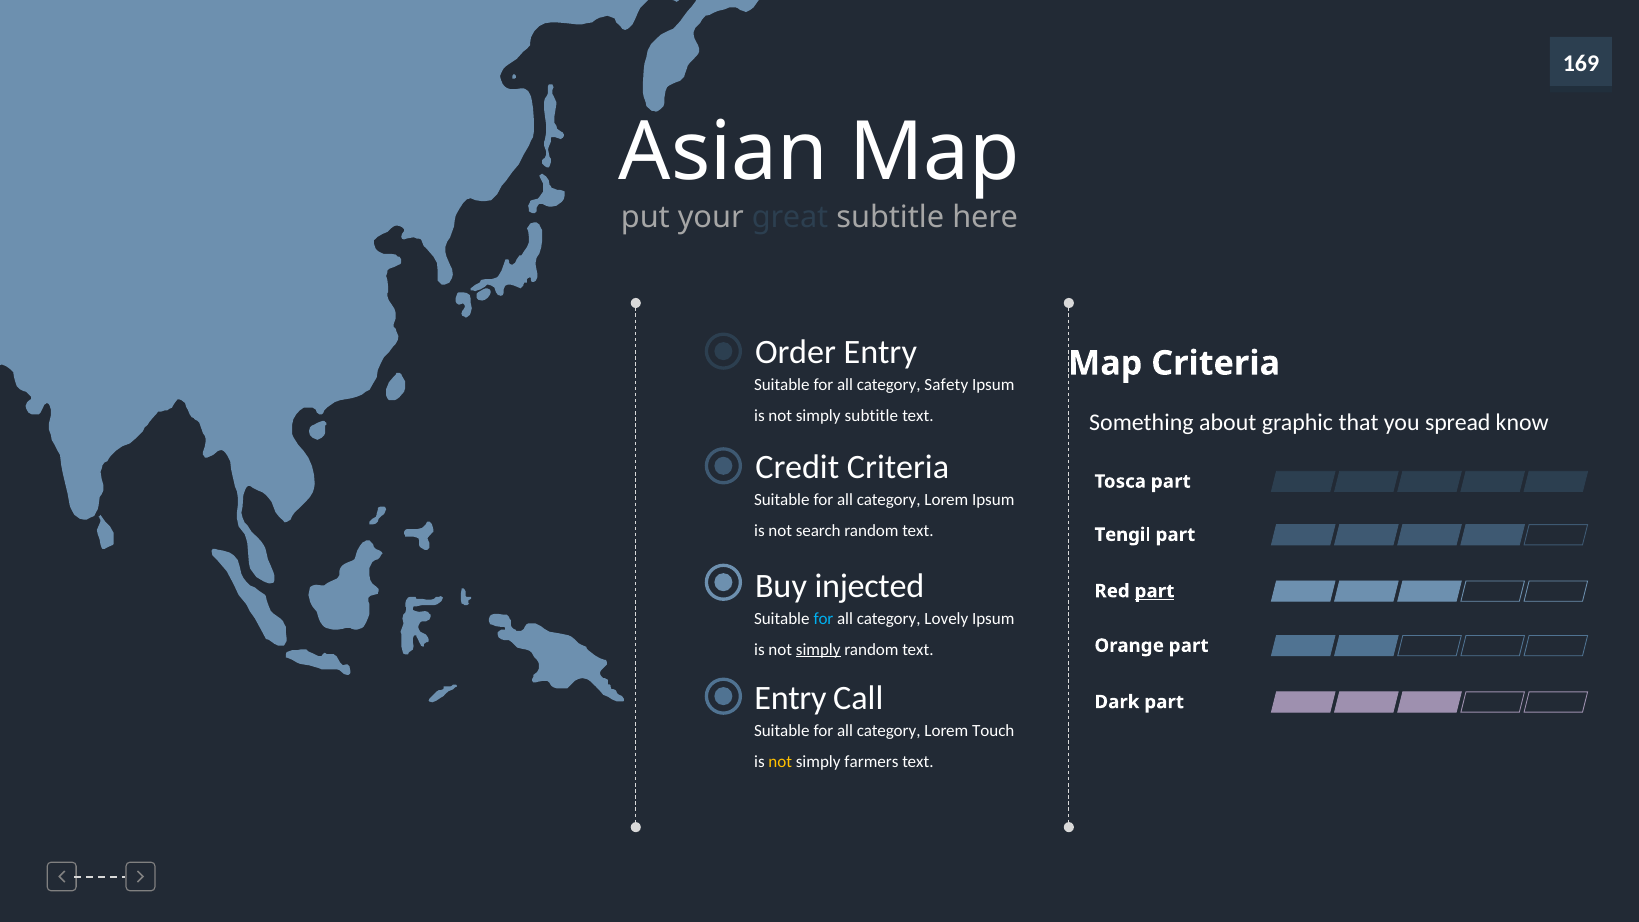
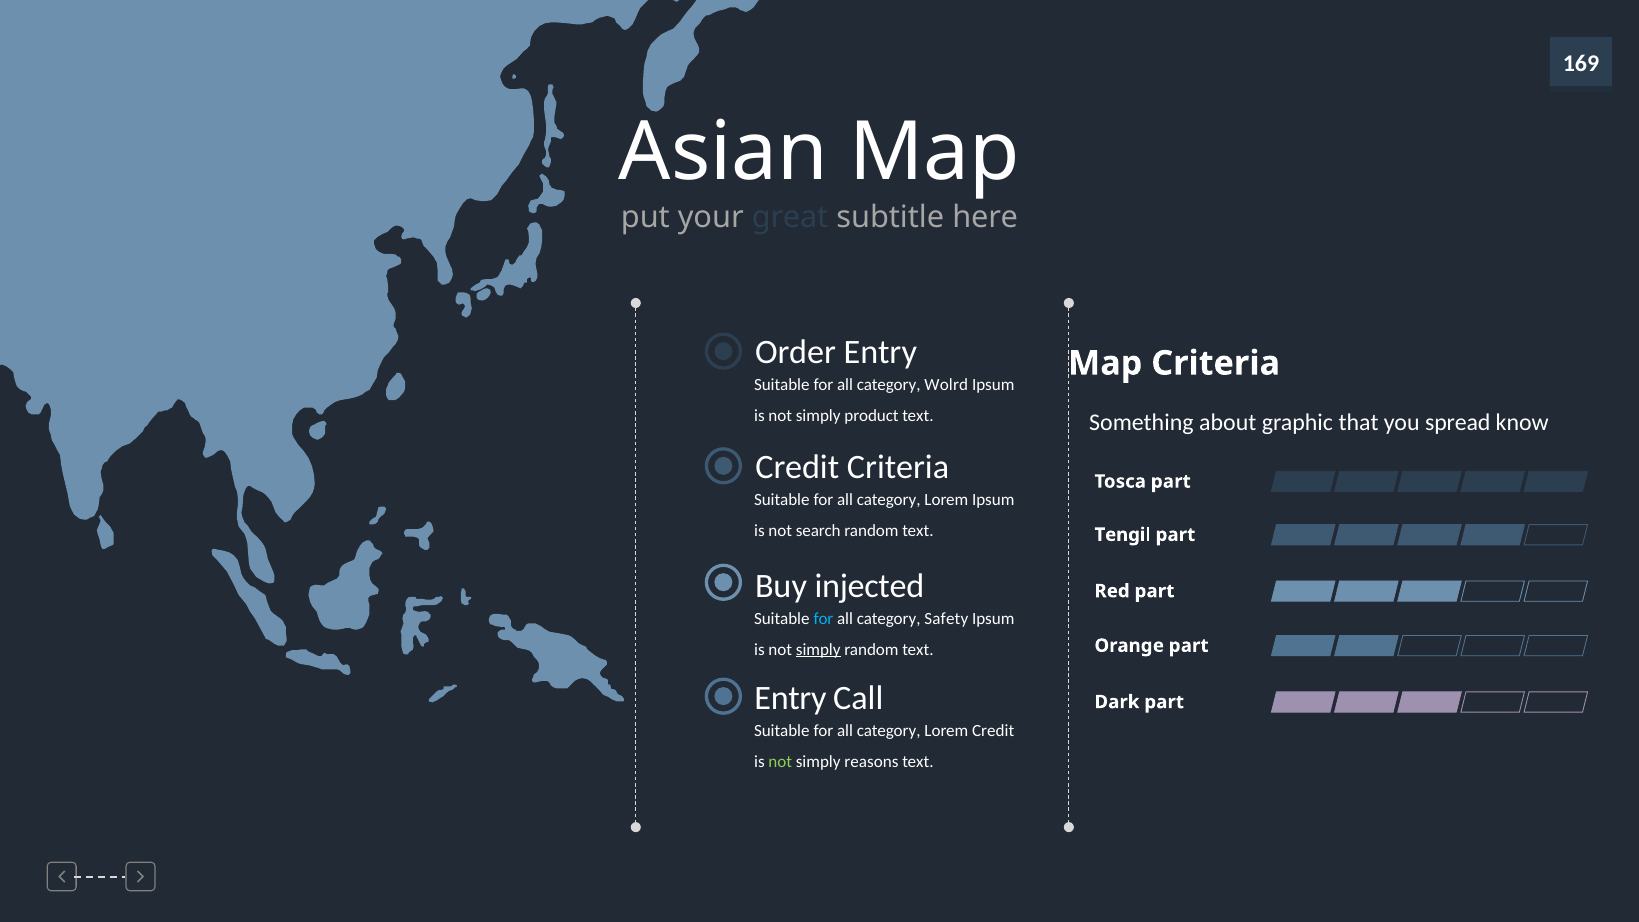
Safety: Safety -> Wolrd (946, 385)
simply subtitle: subtitle -> product (872, 416)
part underline: present -> none (1154, 591)
Lovely: Lovely -> Safety (946, 619)
Lorem Touch: Touch -> Credit (993, 731)
not colour: yellow -> light green (780, 762)
farmers: farmers -> reasons (871, 762)
